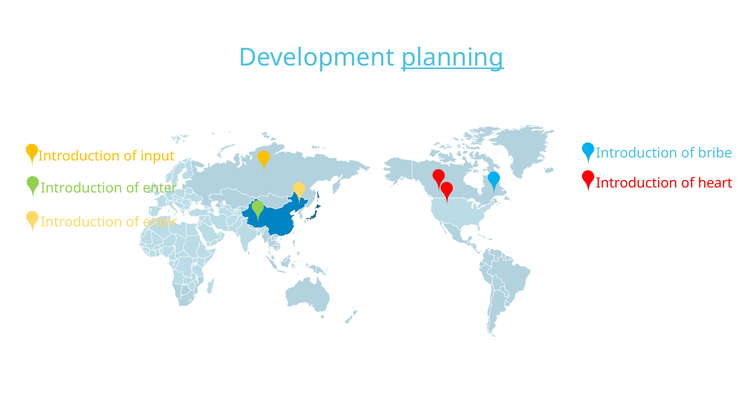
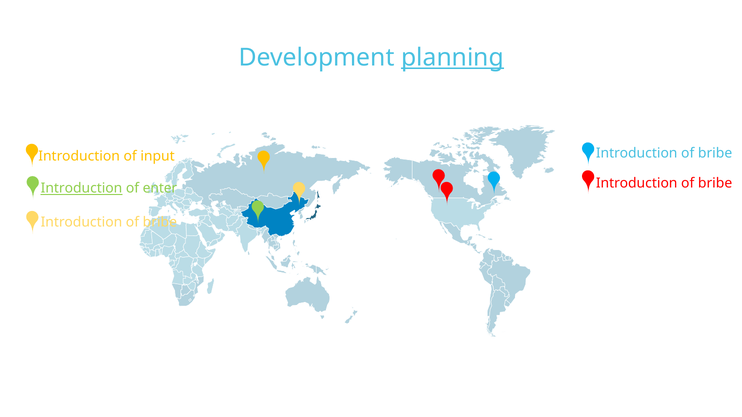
heart: heart -> bribe (715, 184)
Introduction underline: none -> present (82, 189)
enter: enter -> bribe (160, 222)
